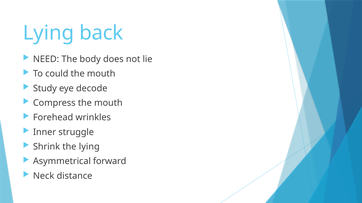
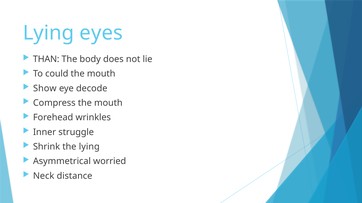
back: back -> eyes (101, 33)
NEED: NEED -> THAN (46, 59)
Study: Study -> Show (45, 89)
forward: forward -> worried (110, 162)
